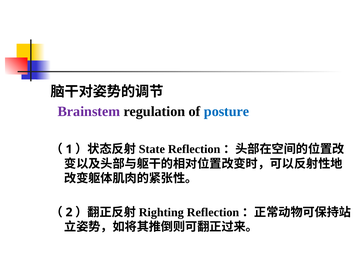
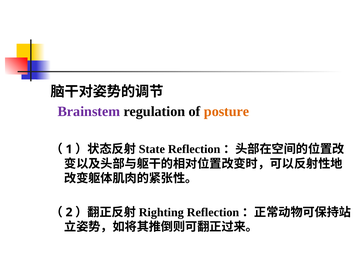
posture colour: blue -> orange (227, 111)
